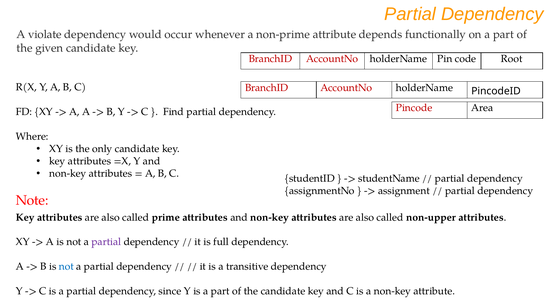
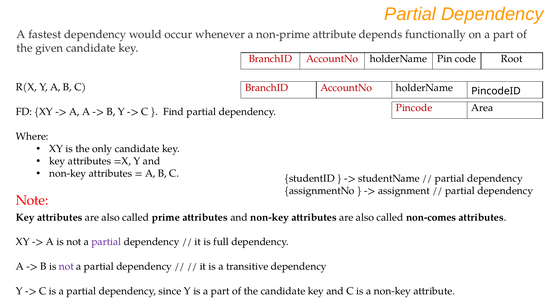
violate: violate -> fastest (45, 34)
non-upper: non-upper -> non-comes (431, 217)
not colour: blue -> purple (66, 267)
